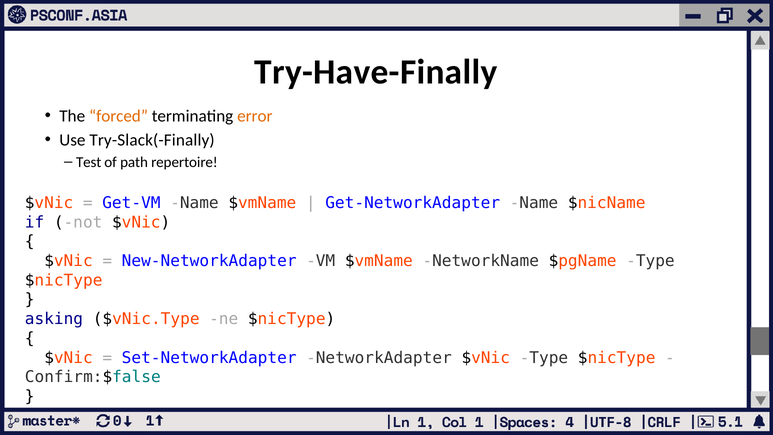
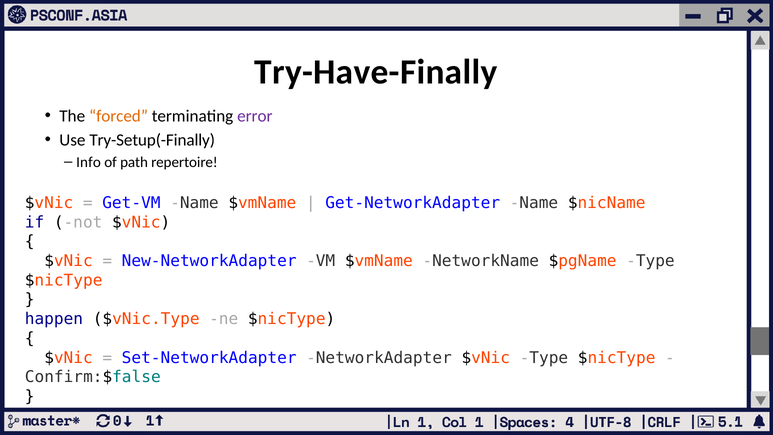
error colour: orange -> purple (255, 116)
Try-Slack(-Finally: Try-Slack(-Finally -> Try-Setup(-Finally (152, 140)
Test: Test -> Info (89, 162)
asking: asking -> happen (54, 319)
